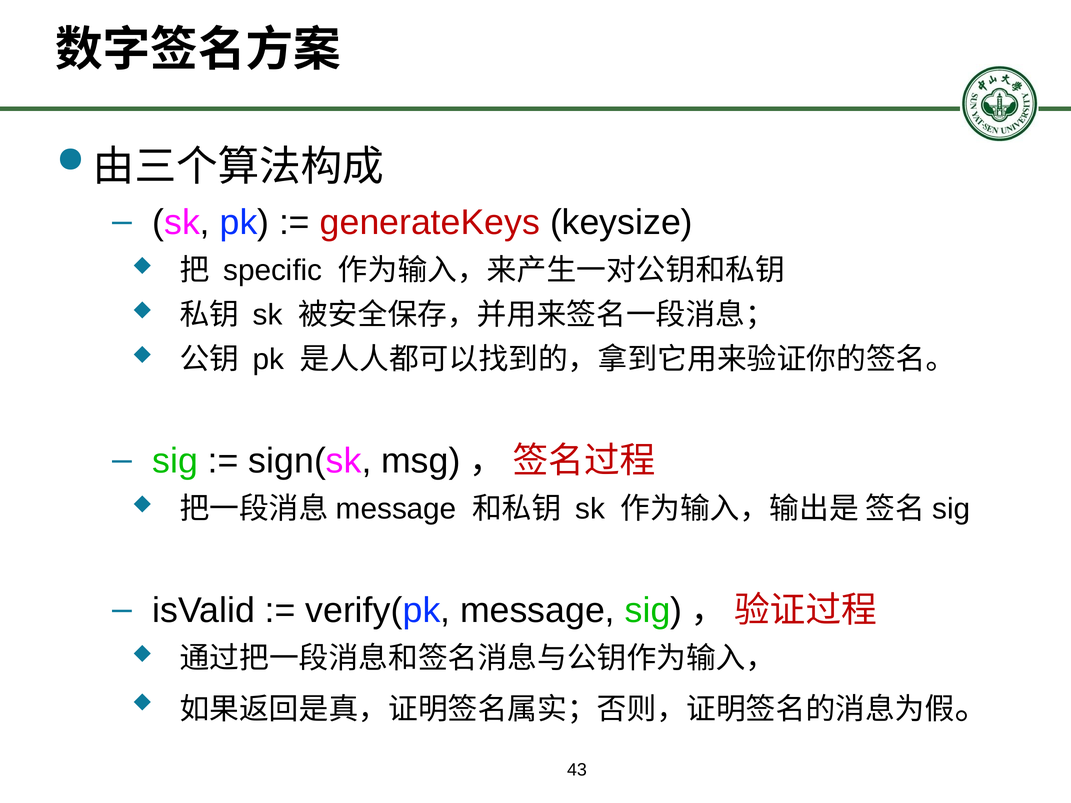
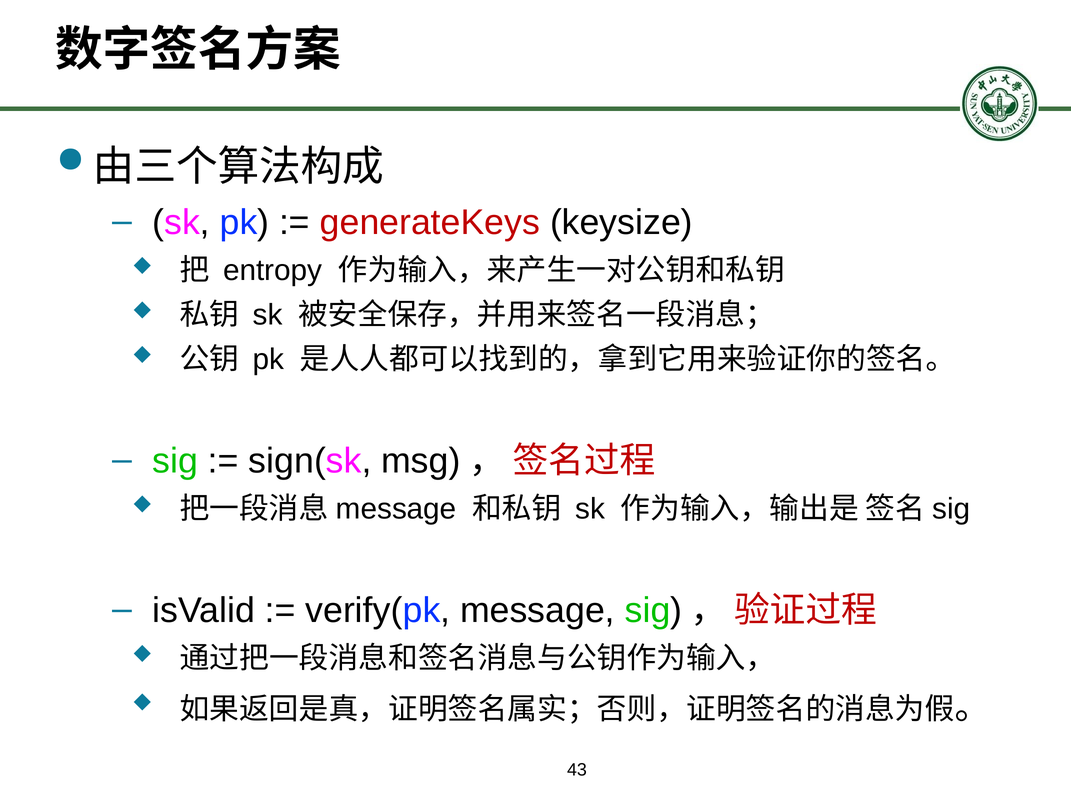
specific: specific -> entropy (273, 270)
